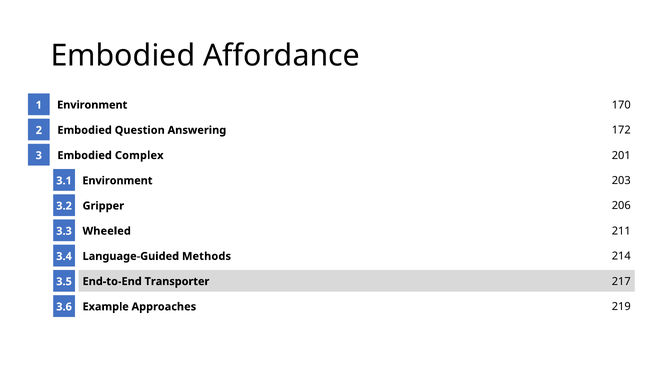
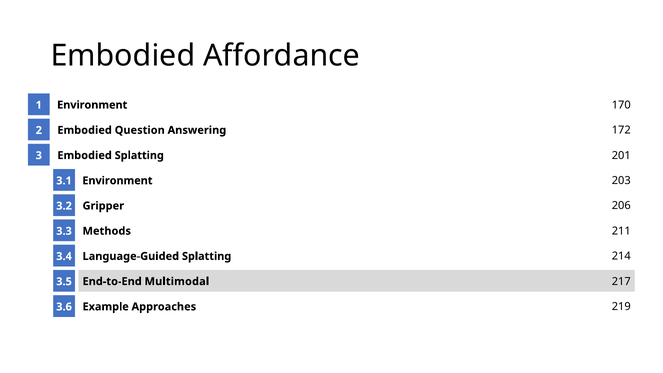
Embodied Complex: Complex -> Splatting (139, 155)
Wheeled: Wheeled -> Methods (107, 231)
Language-Guided Methods: Methods -> Splatting (207, 256)
Transporter: Transporter -> Multimodal (177, 281)
